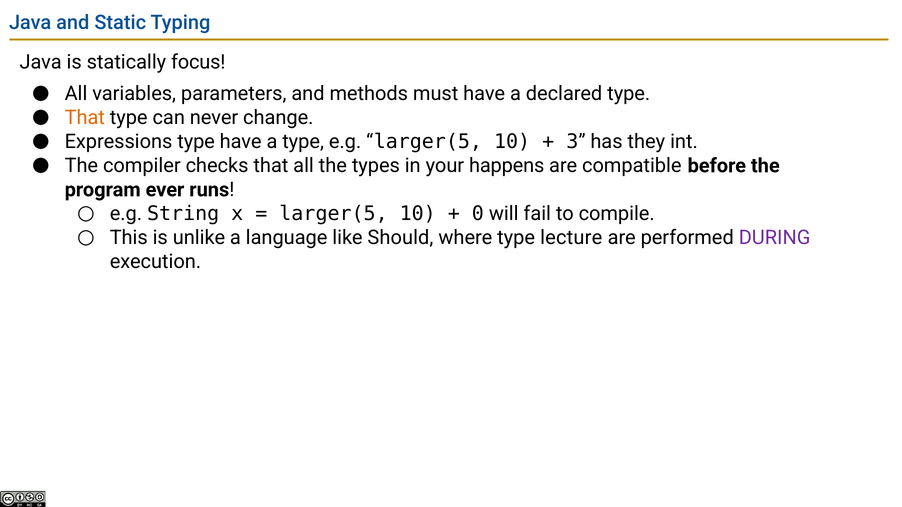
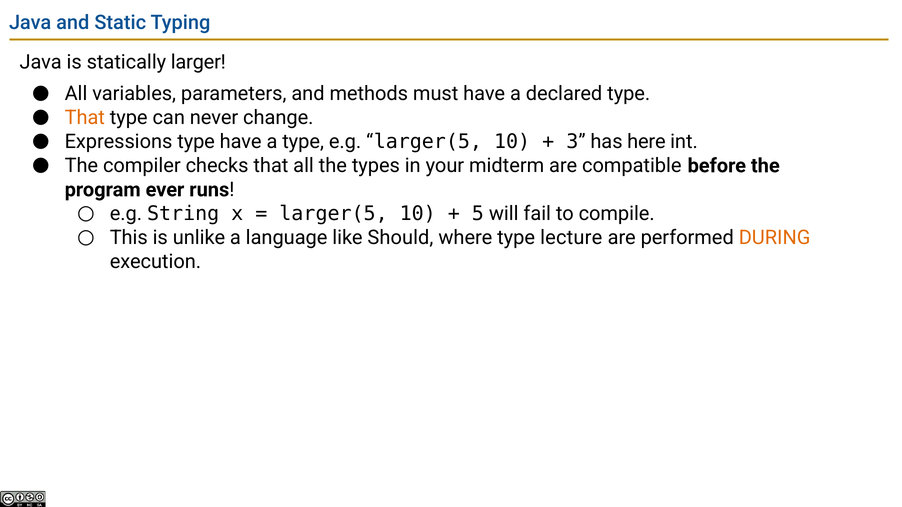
focus: focus -> larger (198, 62)
they: they -> here (646, 142)
happens: happens -> midterm (507, 166)
0: 0 -> 5 (478, 214)
DURING colour: purple -> orange (775, 238)
